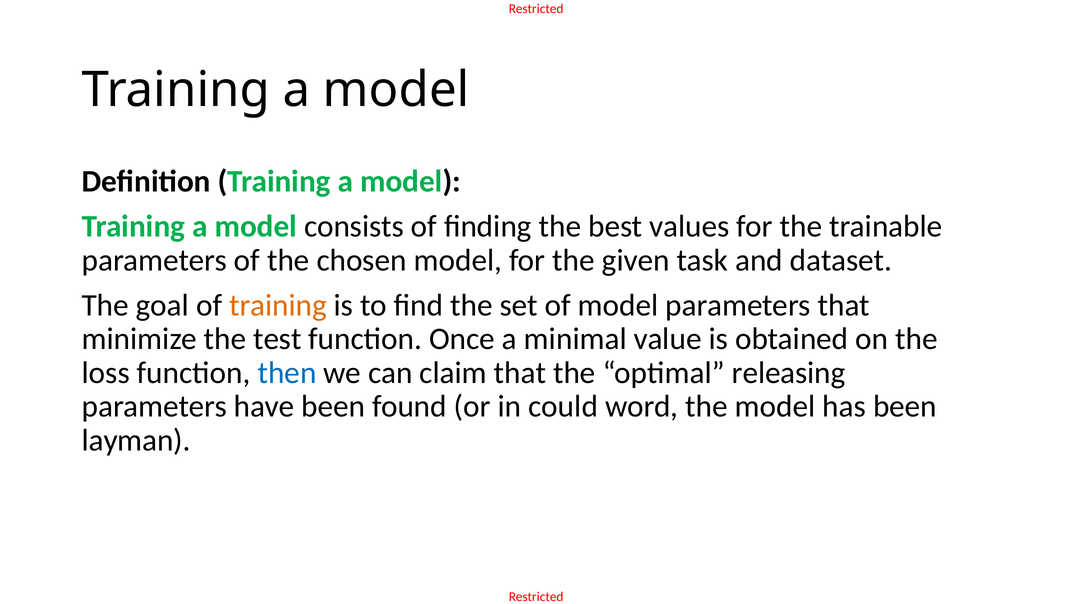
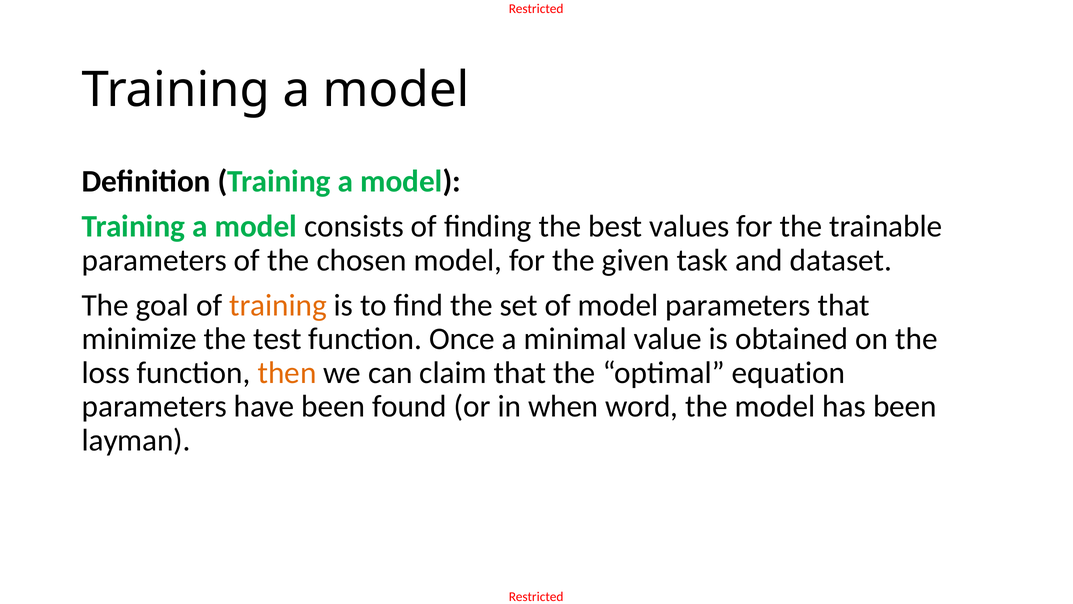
then colour: blue -> orange (287, 372)
releasing: releasing -> equation (789, 372)
could: could -> when (563, 406)
